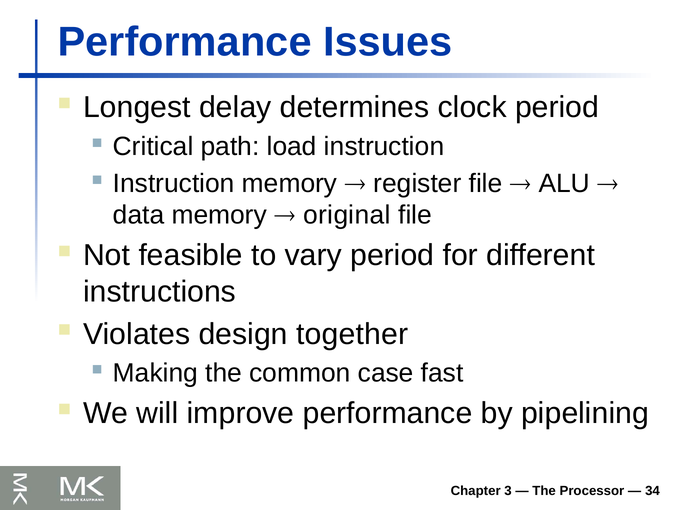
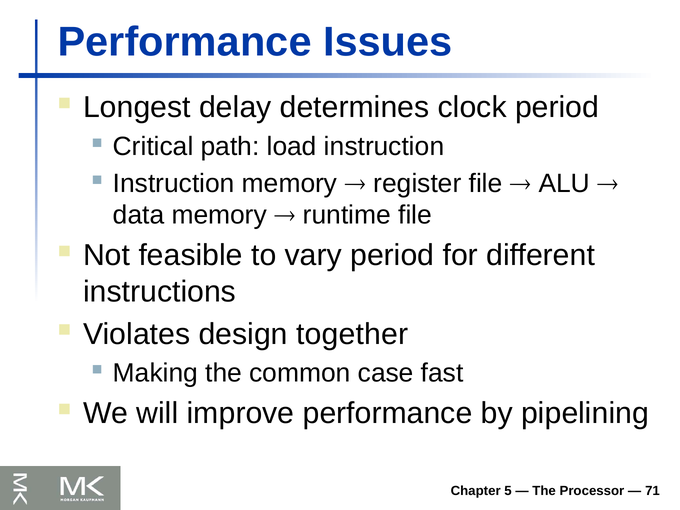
original: original -> runtime (347, 215)
3: 3 -> 5 (508, 491)
34: 34 -> 71 (652, 491)
